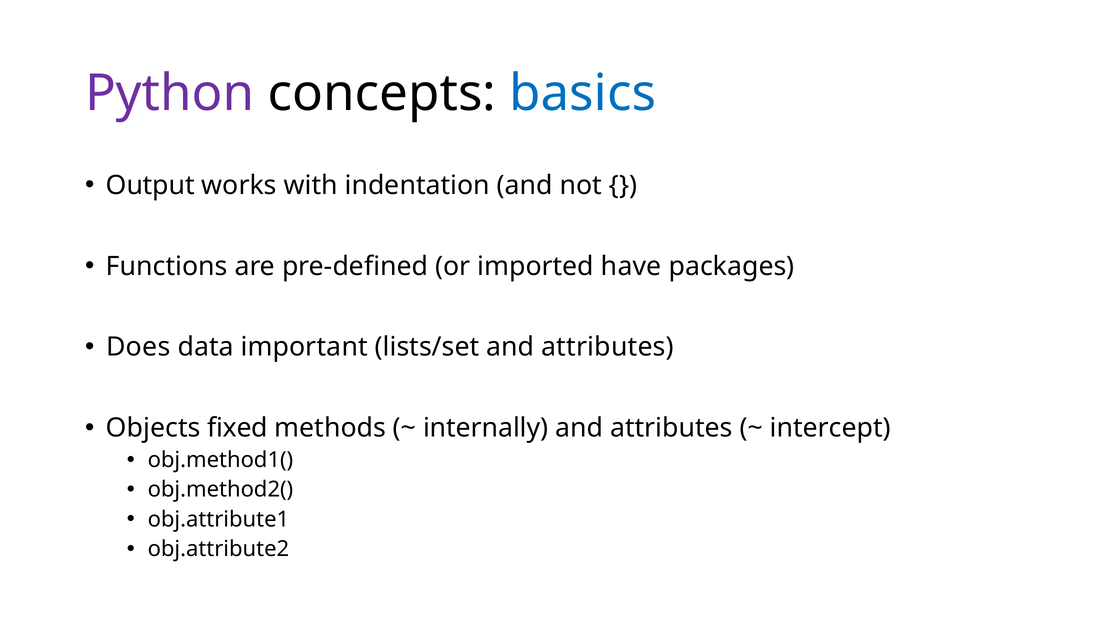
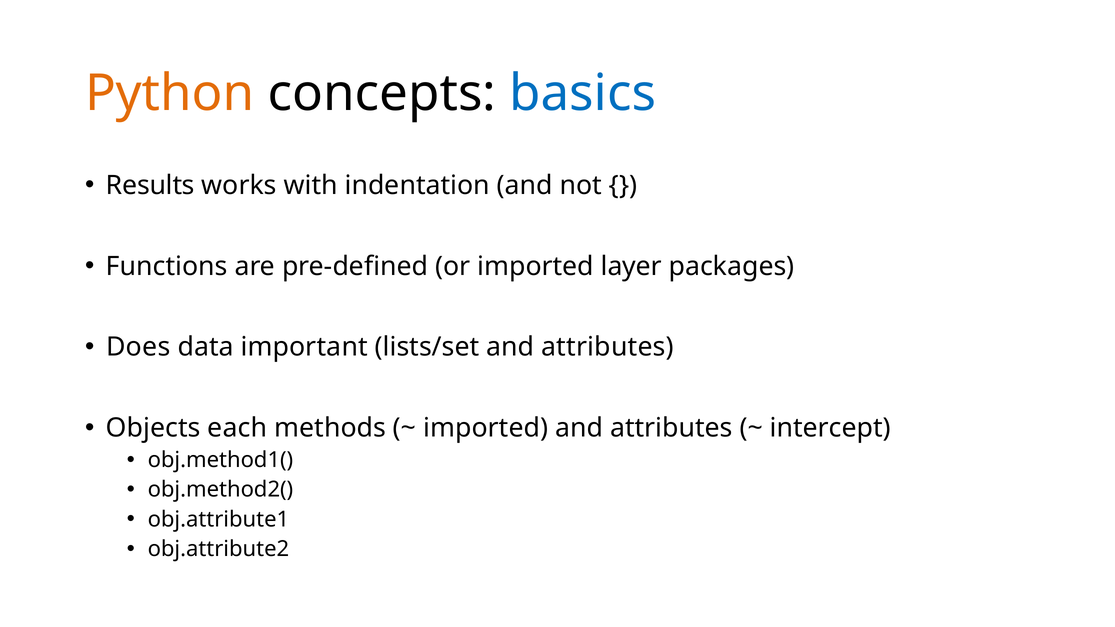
Python colour: purple -> orange (170, 94)
Output: Output -> Results (150, 185)
have: have -> layer (631, 266)
fixed: fixed -> each (237, 428)
internally: internally -> imported (486, 428)
